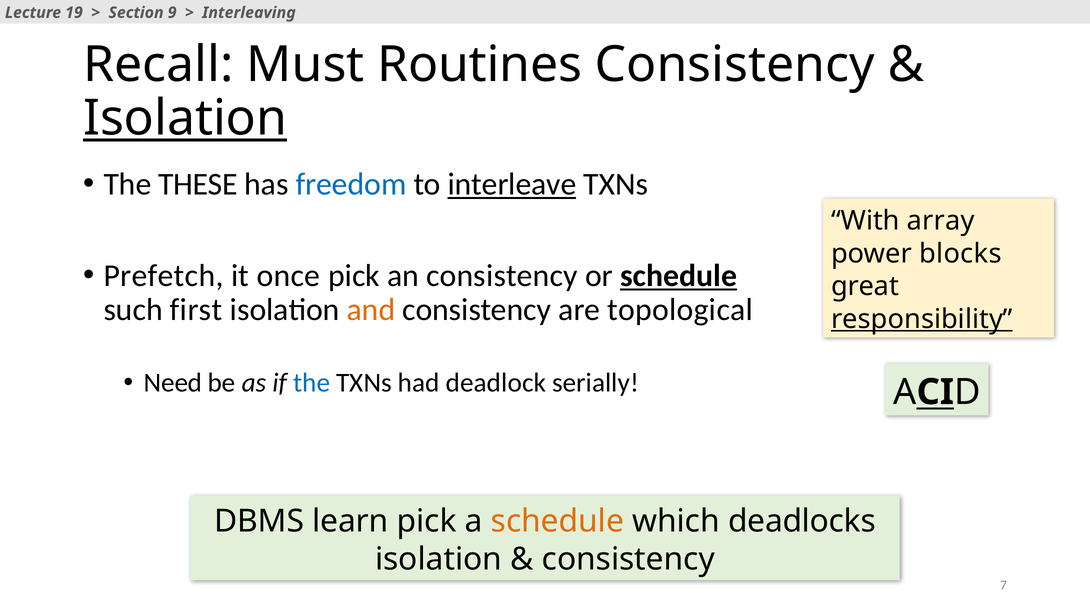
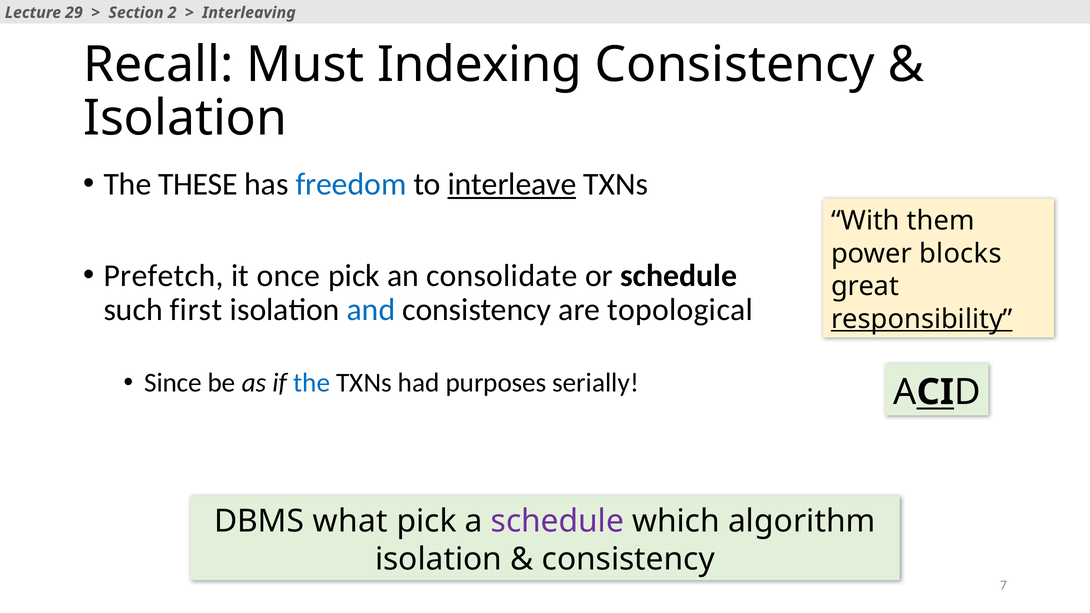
19: 19 -> 29 (74, 13)
9: 9 -> 2 (172, 13)
Routines: Routines -> Indexing (480, 65)
Isolation underline: present -> none (185, 119)
array: array -> them (941, 221)
an consistency: consistency -> consolidate (502, 276)
schedule underline: present -> none (679, 276)
and colour: orange -> blue (371, 310)
Need: Need -> Since (173, 383)
deadlock: deadlock -> purposes (496, 383)
learn: learn -> what (350, 521)
schedule colour: orange -> purple (557, 521)
deadlocks: deadlocks -> algorithm (802, 521)
